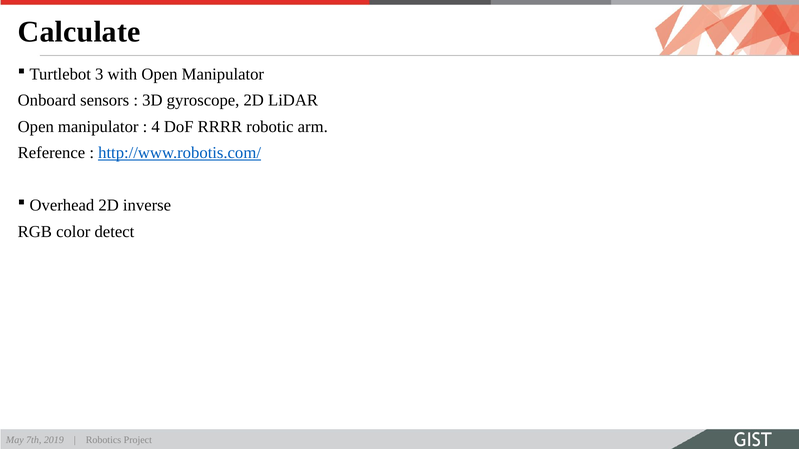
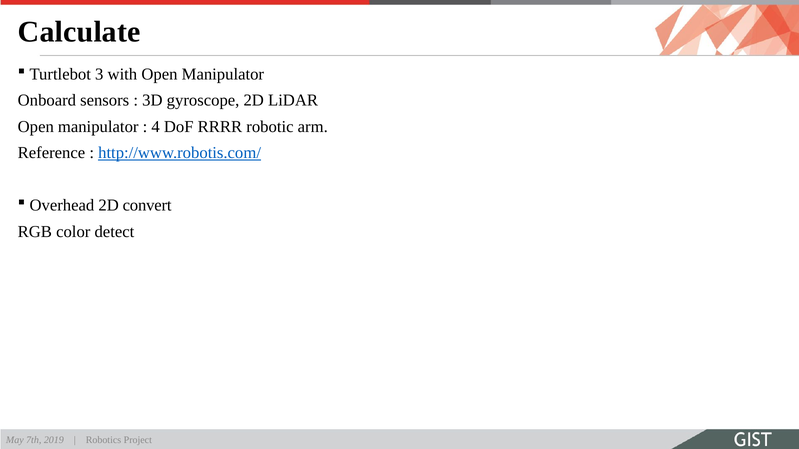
inverse: inverse -> convert (147, 206)
